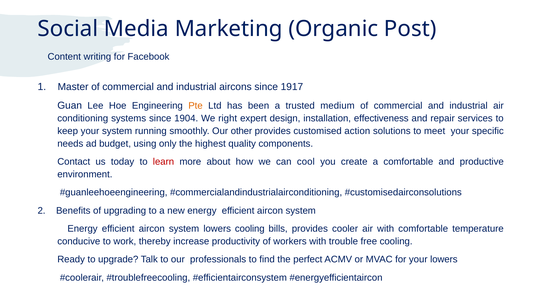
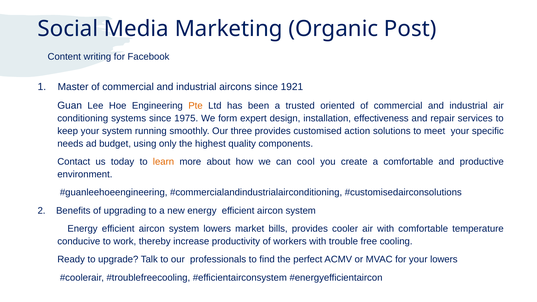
1917: 1917 -> 1921 (292, 87)
medium: medium -> oriented (338, 106)
1904: 1904 -> 1975 (186, 118)
right: right -> form (228, 118)
other: other -> three (241, 131)
learn colour: red -> orange (164, 162)
lowers cooling: cooling -> market (250, 229)
